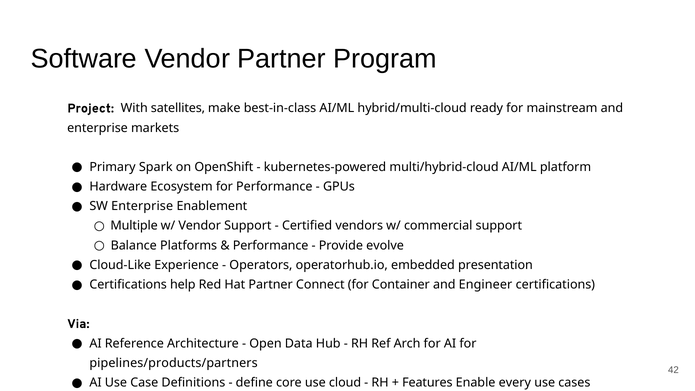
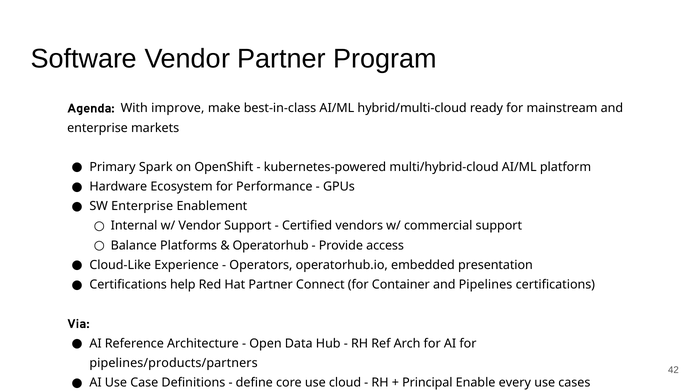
Project: Project -> Agenda (91, 108)
satellites: satellites -> improve (178, 108)
Multiple: Multiple -> Internal (134, 226)
Performance: Performance -> Operatorhub (271, 245)
evolve: evolve -> access (385, 245)
Engineer: Engineer -> Pipelines (486, 285)
Features: Features -> Principal (427, 383)
